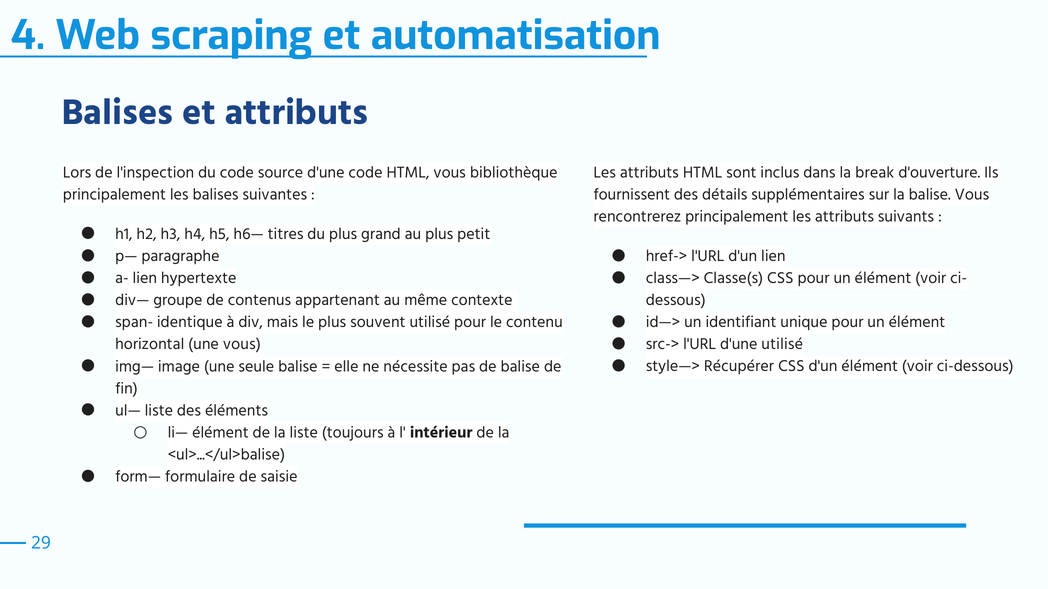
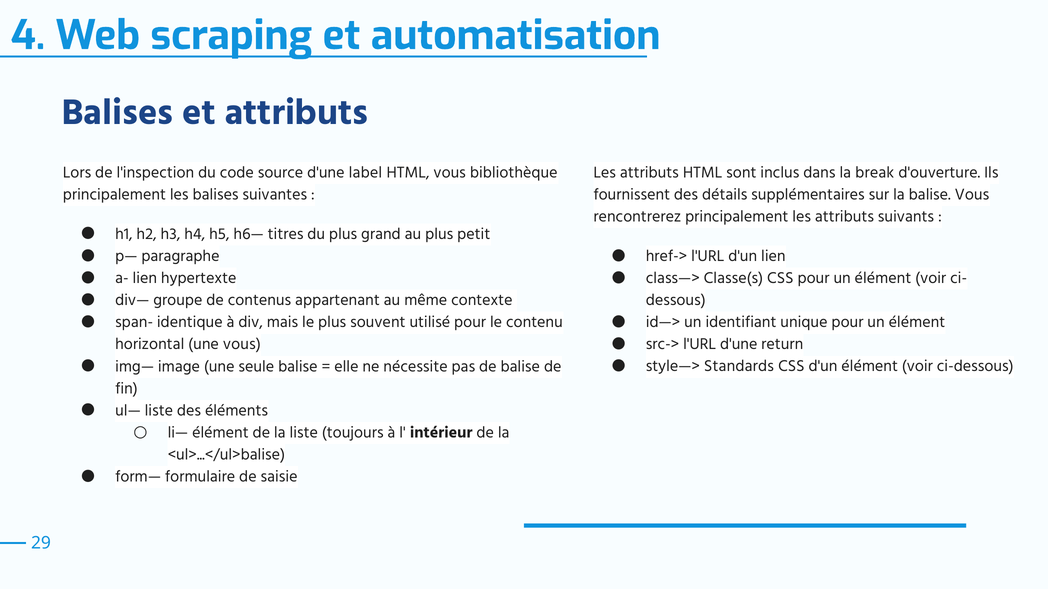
d'une code: code -> label (365, 173)
d'une utilisé: utilisé -> return (782, 344)
Récupérer: Récupérer -> Standards (739, 367)
